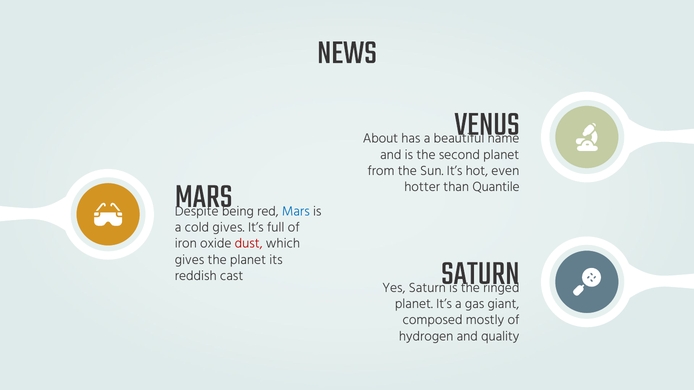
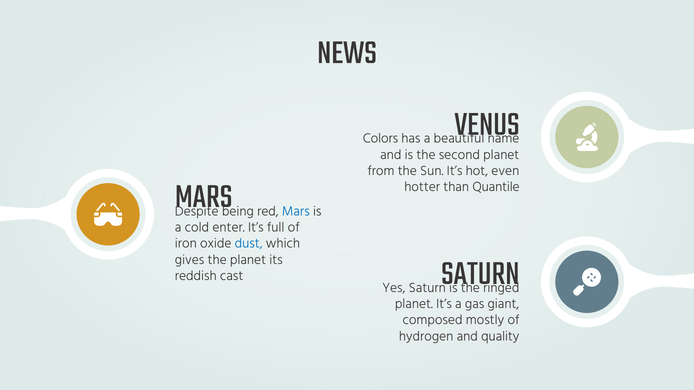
About: About -> Colors (380, 139)
cold gives: gives -> enter (229, 228)
dust colour: red -> blue (249, 244)
